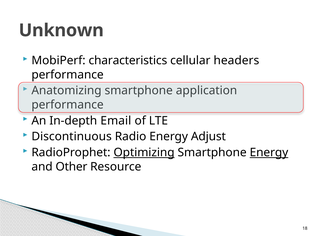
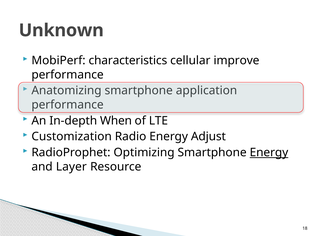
headers: headers -> improve (236, 61)
Email: Email -> When (116, 121)
Discontinuous: Discontinuous -> Customization (72, 137)
Optimizing underline: present -> none (144, 153)
Other: Other -> Layer (71, 167)
